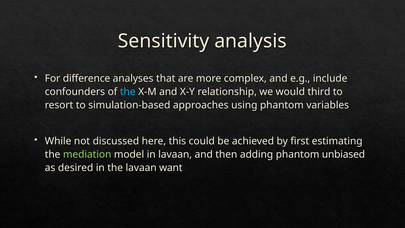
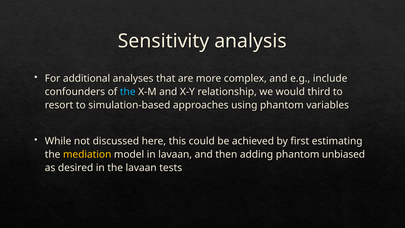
difference: difference -> additional (87, 78)
mediation colour: light green -> yellow (87, 154)
want: want -> tests (171, 168)
